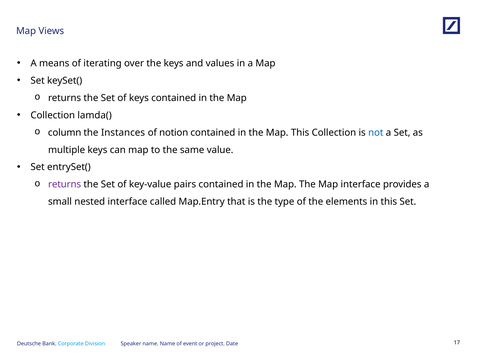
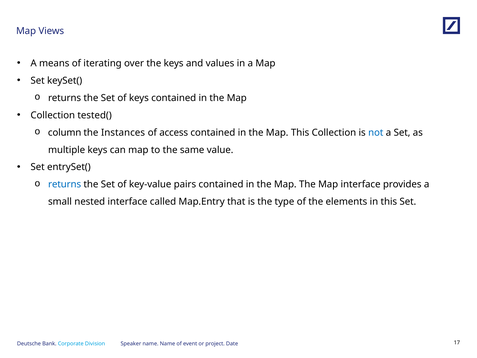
lamda(: lamda( -> tested( (95, 115)
notion: notion -> access (174, 132)
returns colour: purple -> blue (65, 184)
